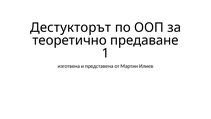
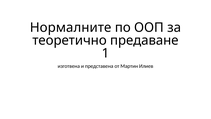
Дестукторът: Дестукторът -> Нормалните (71, 27)
